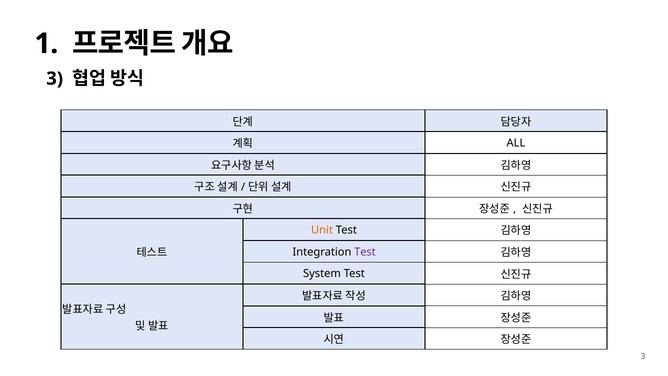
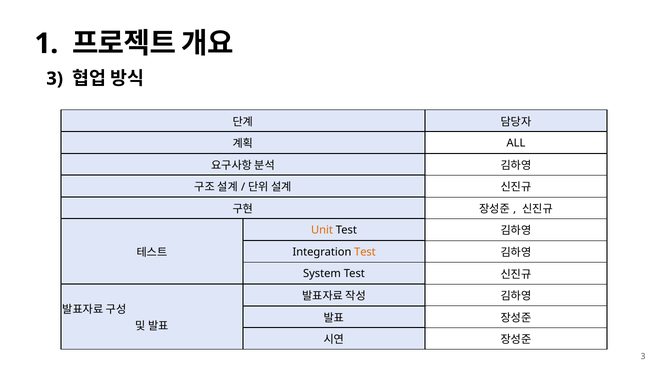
Test colour: purple -> orange (365, 252)
